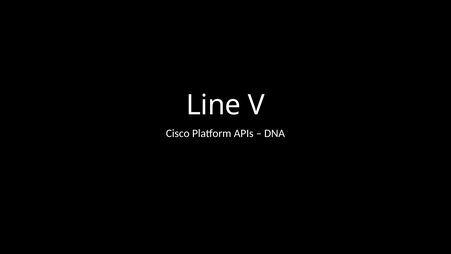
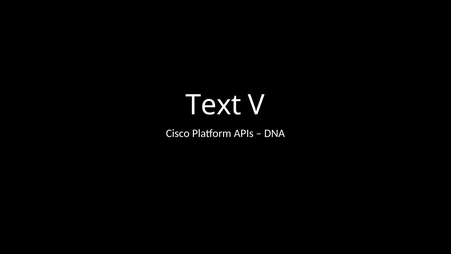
Line: Line -> Text (213, 105)
